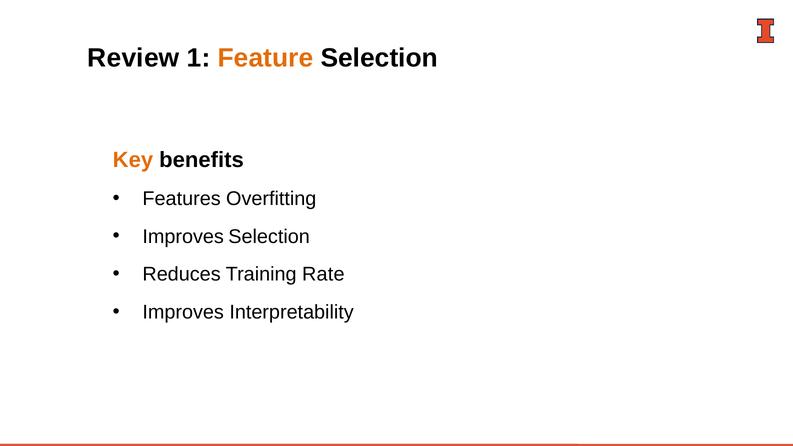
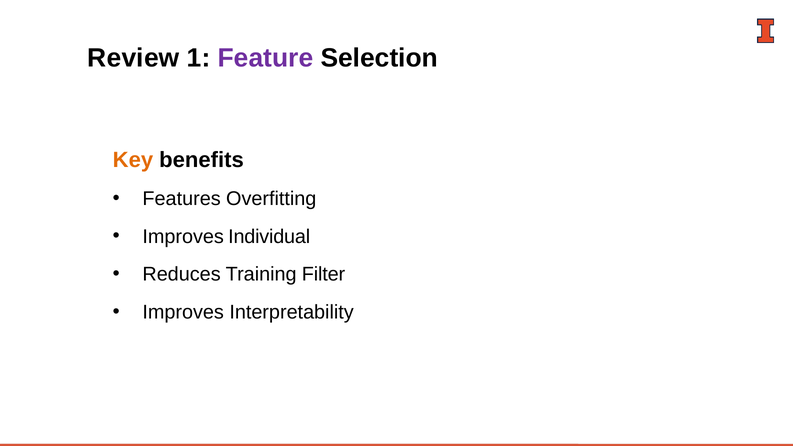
Feature colour: orange -> purple (266, 58)
Improves Selection: Selection -> Individual (269, 237)
Rate: Rate -> Filter (323, 274)
